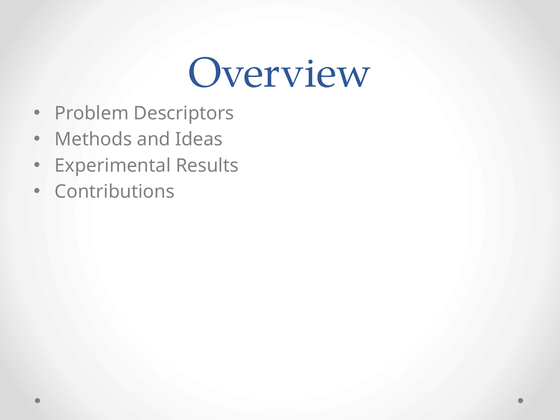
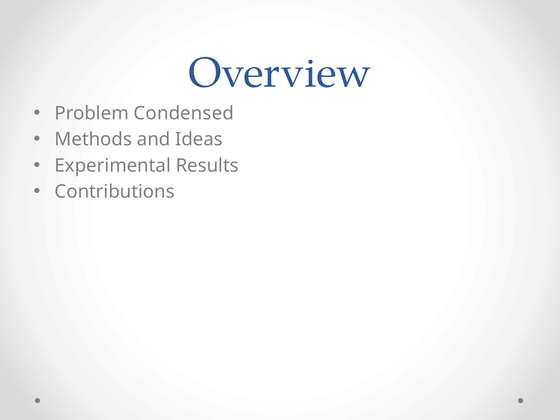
Descriptors: Descriptors -> Condensed (184, 113)
